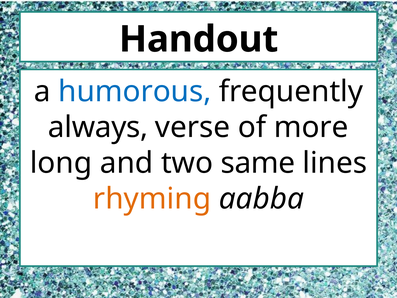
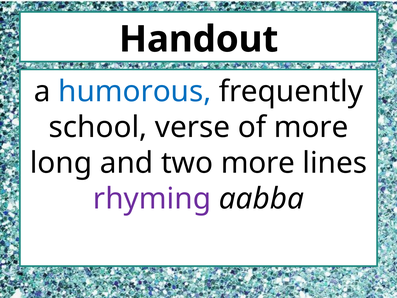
always: always -> school (98, 127)
two same: same -> more (258, 163)
rhyming colour: orange -> purple (152, 199)
